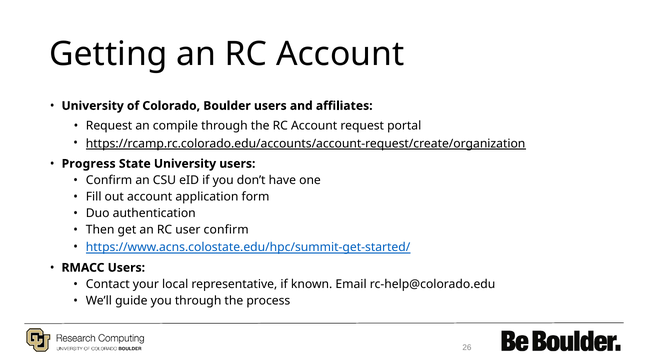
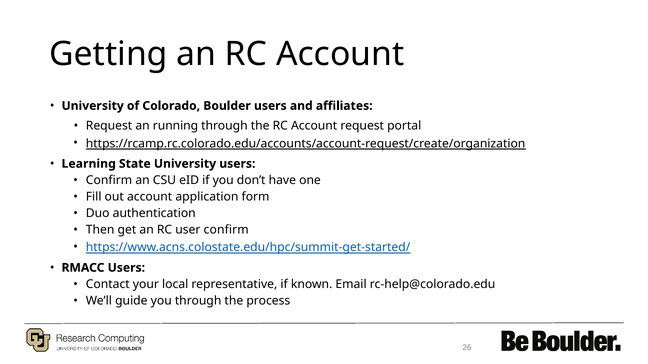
compile: compile -> running (175, 126)
Progress: Progress -> Learning (89, 164)
